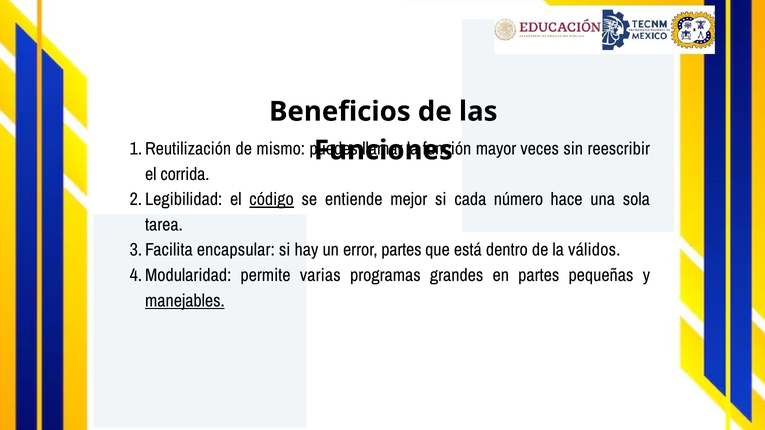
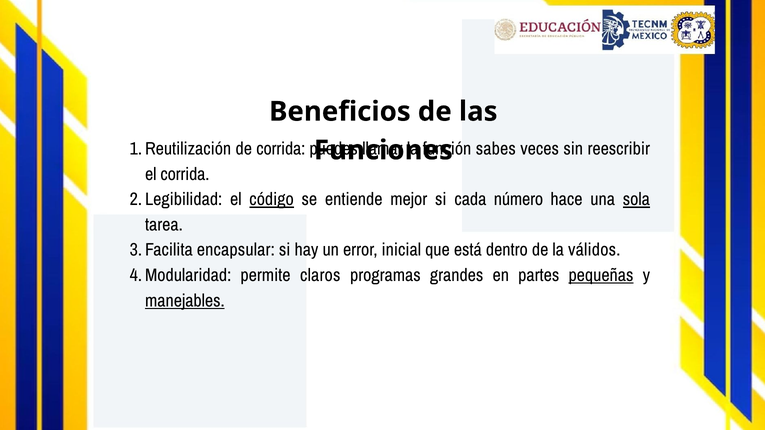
de mismo: mismo -> corrida (281, 149)
mayor: mayor -> sabes (496, 149)
sola underline: none -> present (636, 200)
error partes: partes -> inicial (401, 250)
varias: varias -> claros (320, 275)
pequeñas underline: none -> present (601, 275)
